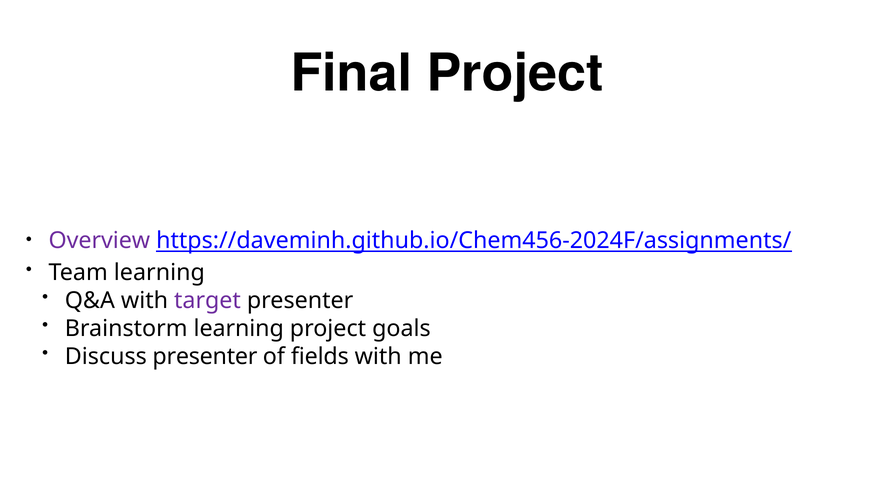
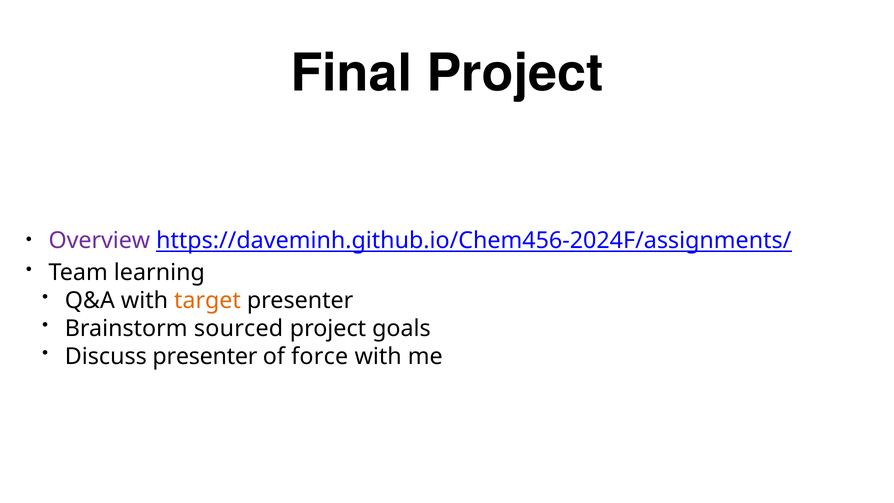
target colour: purple -> orange (207, 300)
Brainstorm learning: learning -> sourced (239, 328)
fields: fields -> force (320, 356)
